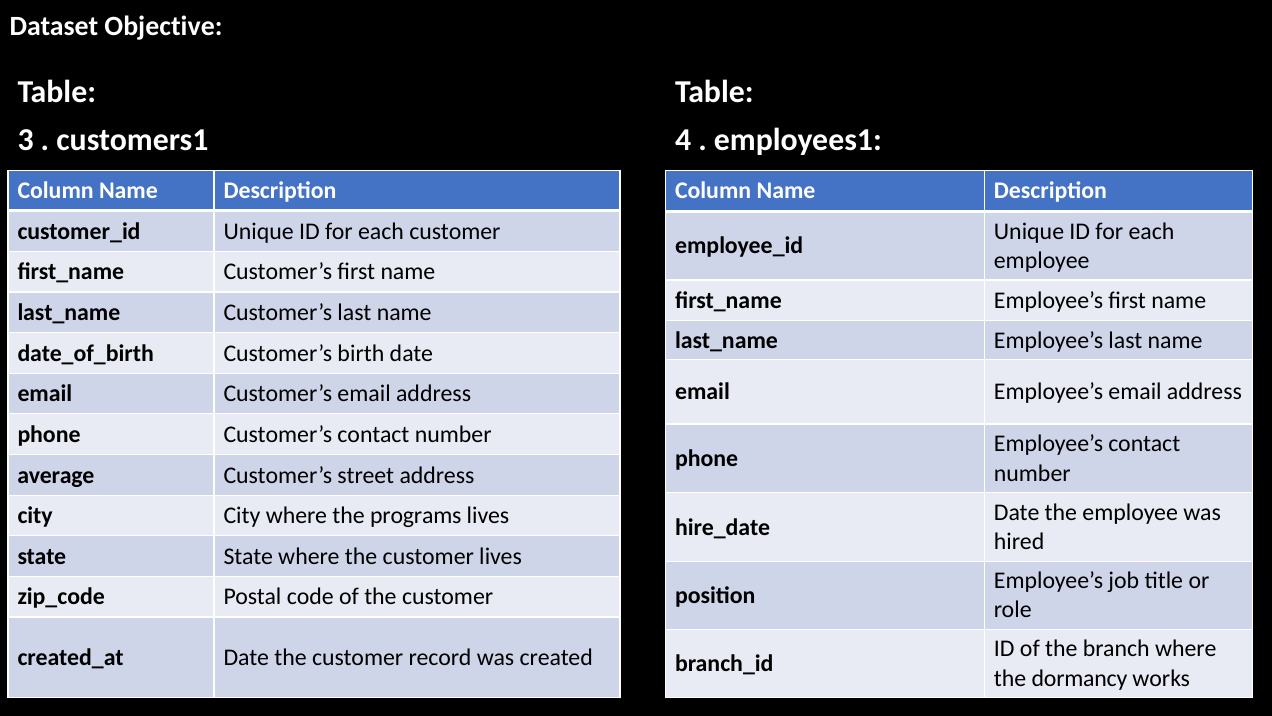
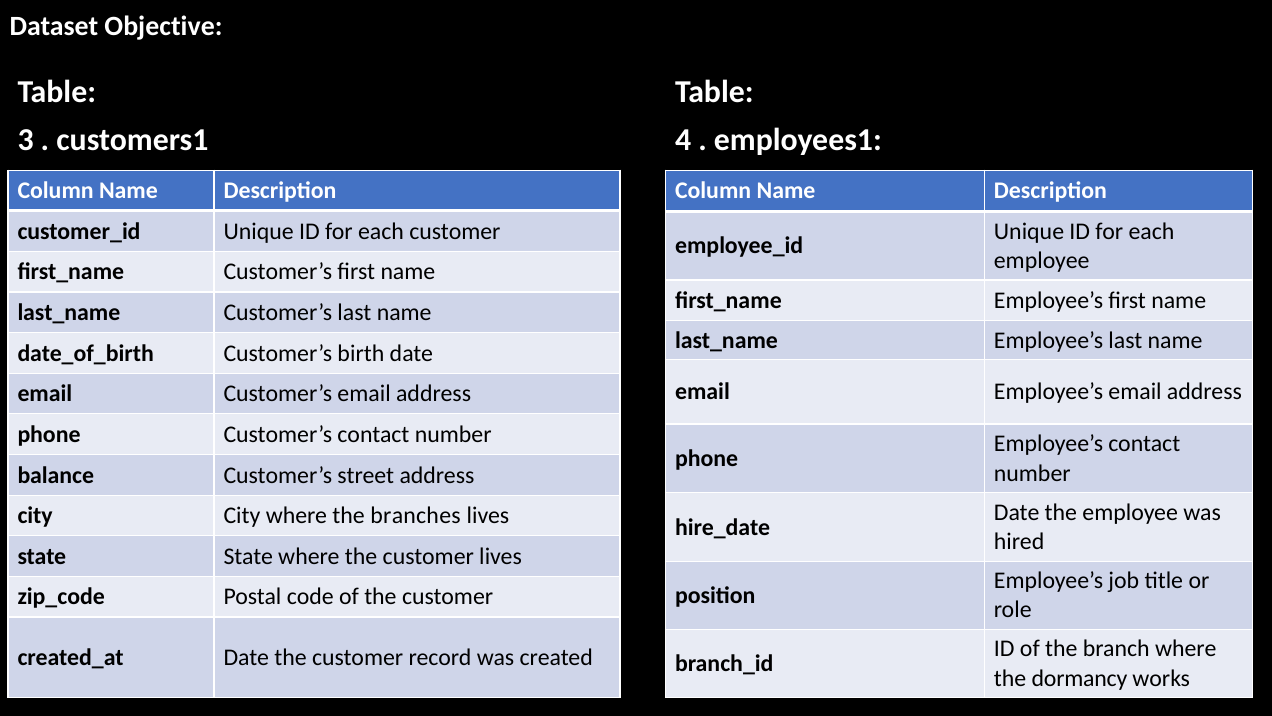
average: average -> balance (56, 475)
programs: programs -> branches (416, 515)
